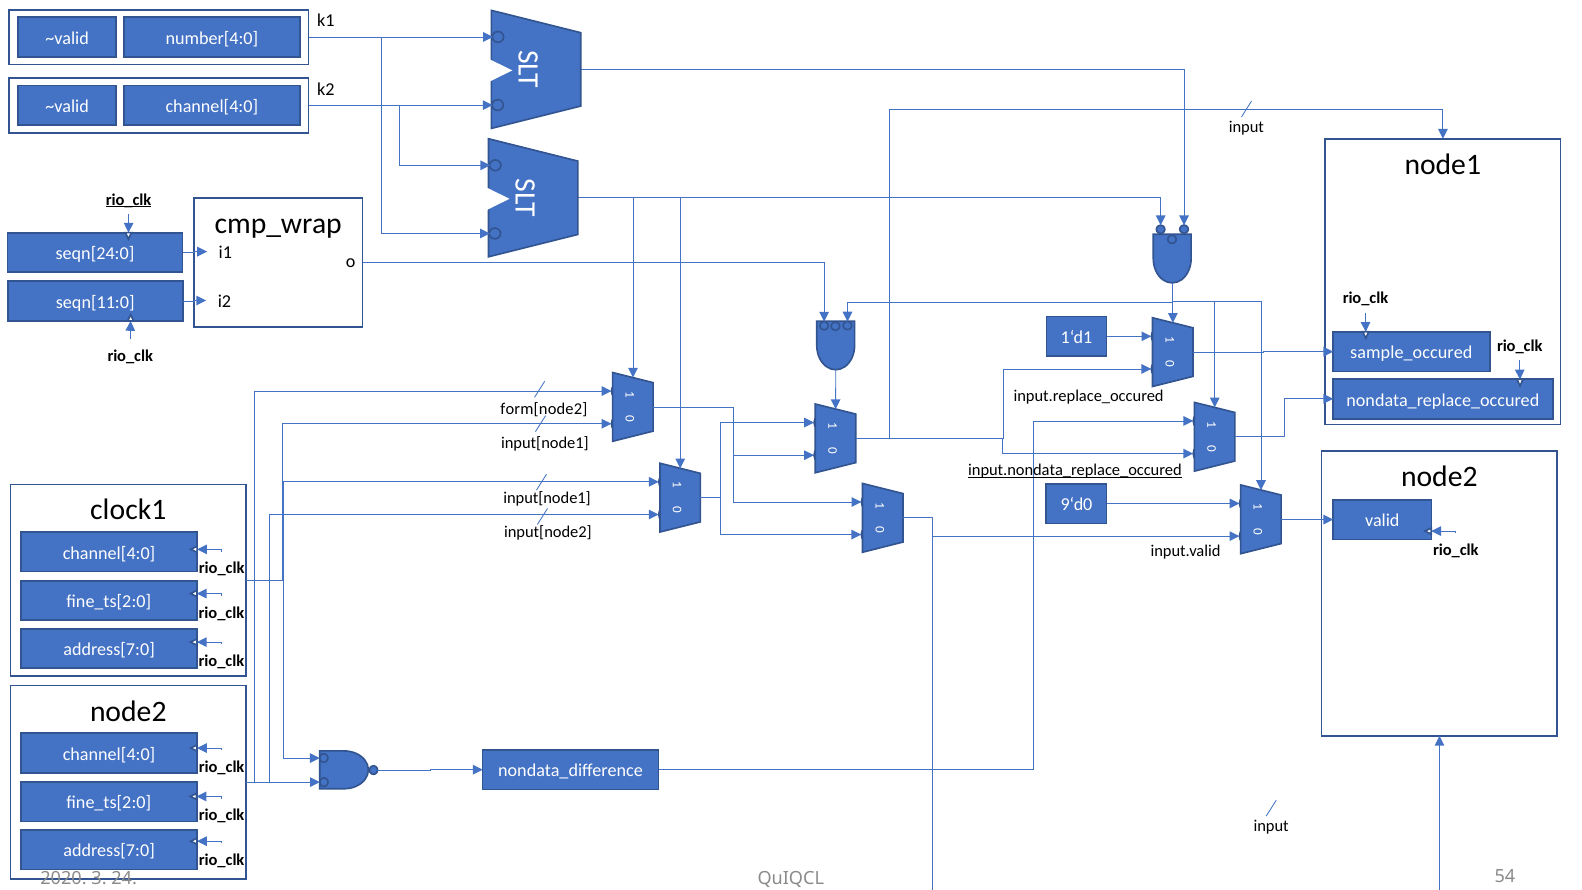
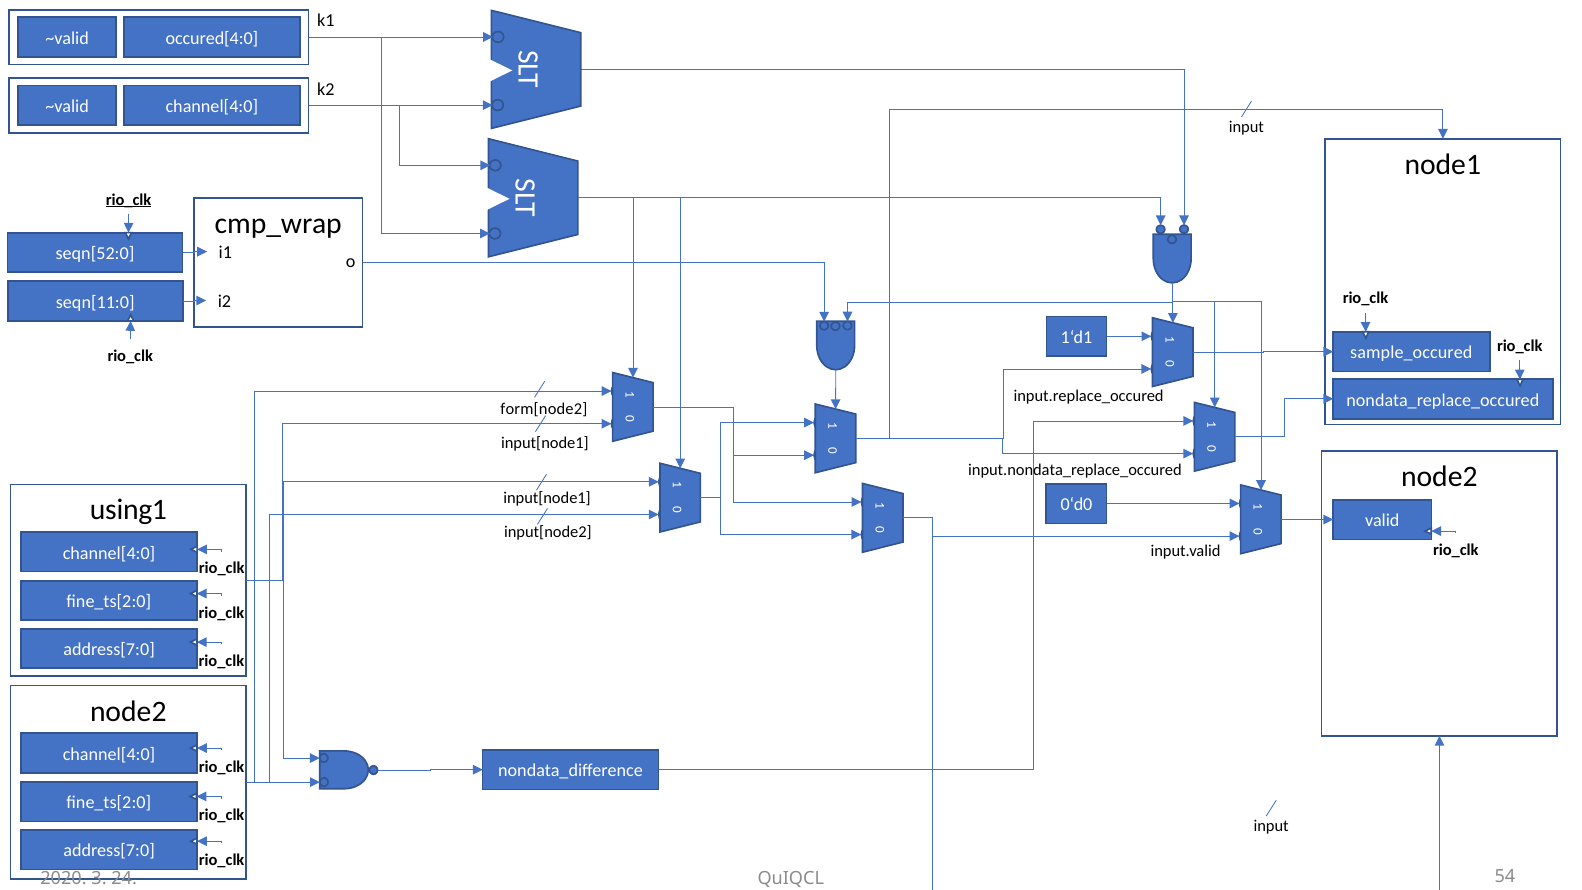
number[4:0: number[4:0 -> occured[4:0 (212, 38)
seqn[24:0: seqn[24:0 -> seqn[52:0 (95, 254)
input.nondata_replace_occured underline: present -> none (1075, 470)
9‘d0: 9‘d0 -> 0‘d0 (1076, 505)
clock1: clock1 -> using1 (128, 510)
